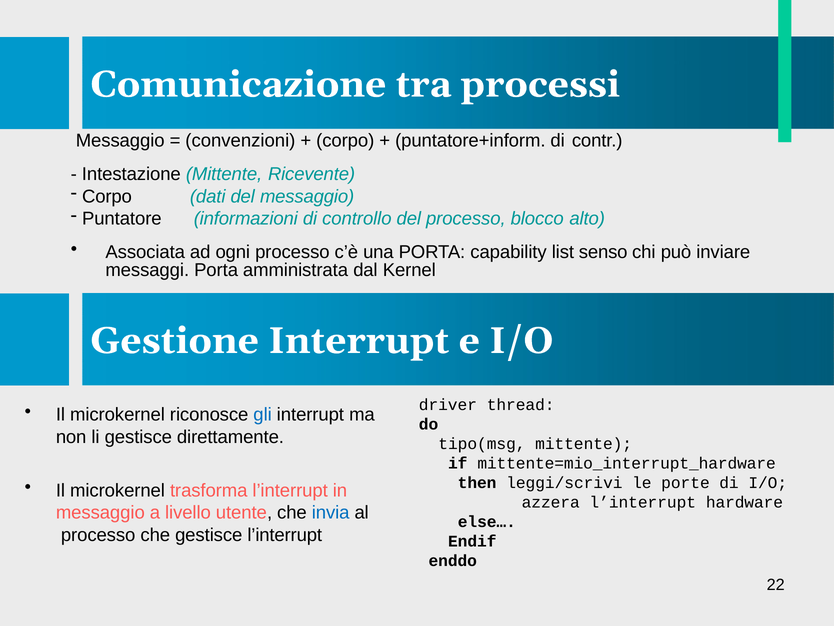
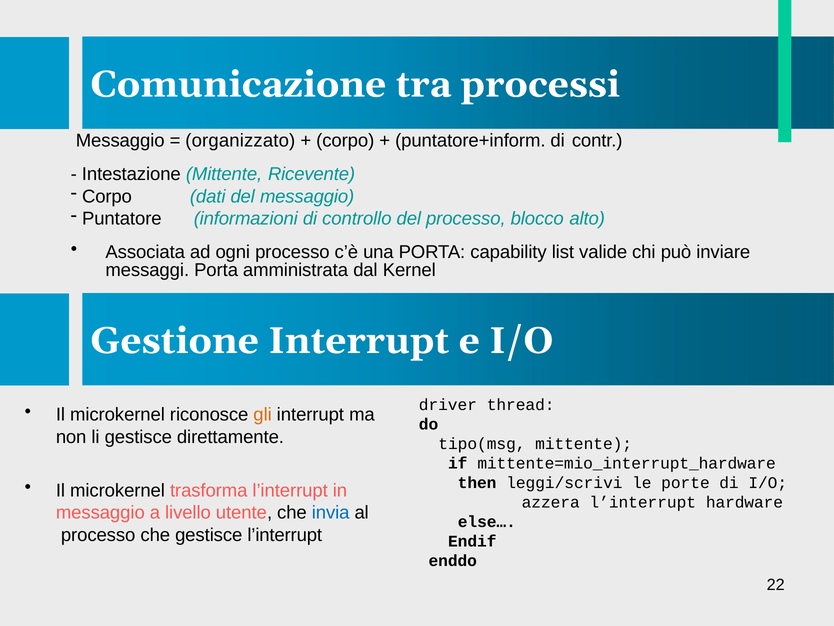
convenzioni: convenzioni -> organizzato (240, 141)
senso: senso -> valide (603, 252)
gli colour: blue -> orange (263, 414)
